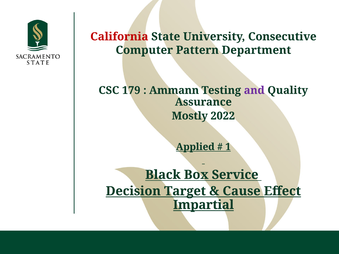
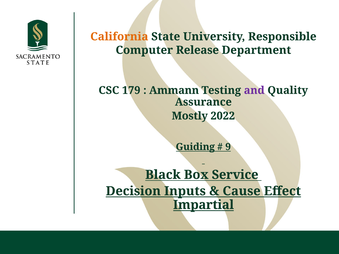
California colour: red -> orange (119, 37)
Consecutive: Consecutive -> Responsible (282, 37)
Pattern: Pattern -> Release (197, 50)
Applied: Applied -> Guiding (195, 147)
1: 1 -> 9 (228, 147)
Target: Target -> Inputs (185, 191)
